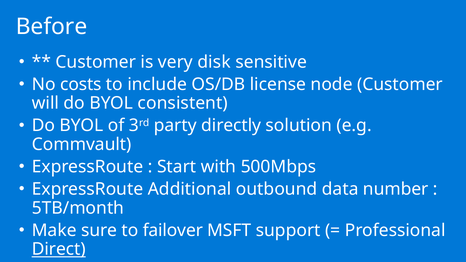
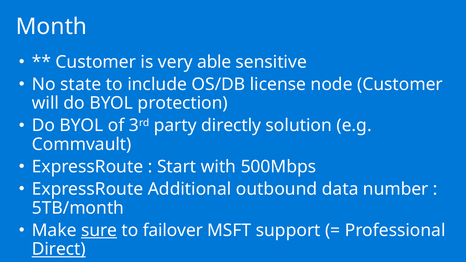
Before: Before -> Month (52, 27)
disk: disk -> able (214, 62)
costs: costs -> state (81, 84)
consistent: consistent -> protection (183, 103)
sure underline: none -> present (99, 230)
